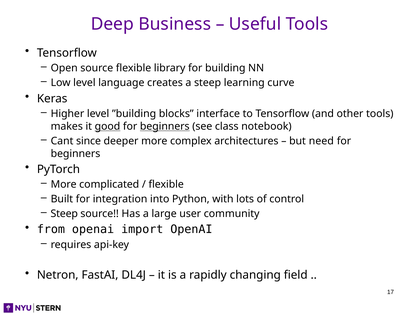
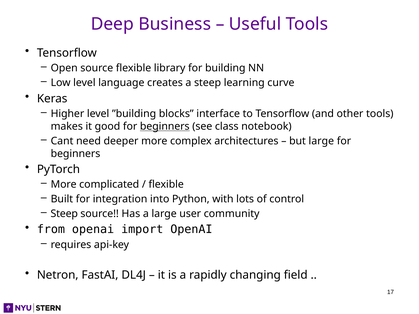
good underline: present -> none (107, 126)
since: since -> need (88, 141)
but need: need -> large (321, 141)
